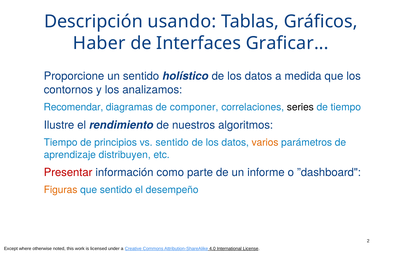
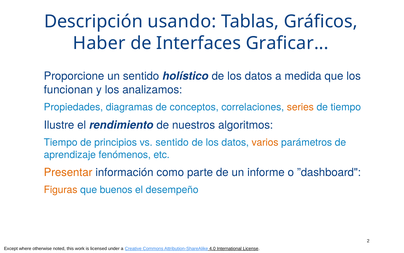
contornos: contornos -> funcionan (68, 90)
Recomendar: Recomendar -> Propiedades (73, 107)
componer: componer -> conceptos (194, 107)
series colour: black -> orange (300, 107)
distribuyen: distribuyen -> fenómenos (125, 154)
Presentar colour: red -> orange (68, 172)
que sentido: sentido -> buenos (116, 190)
